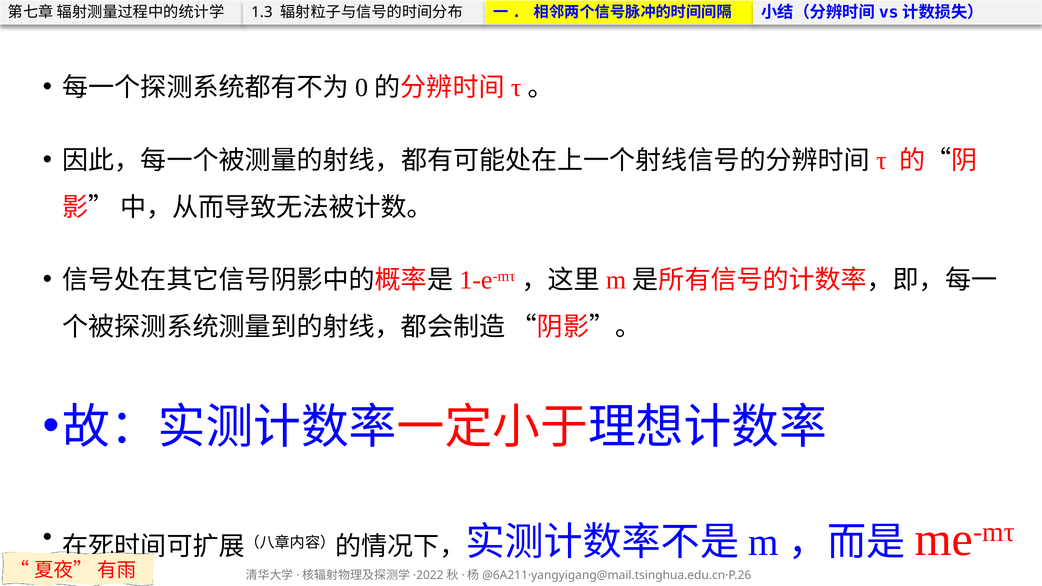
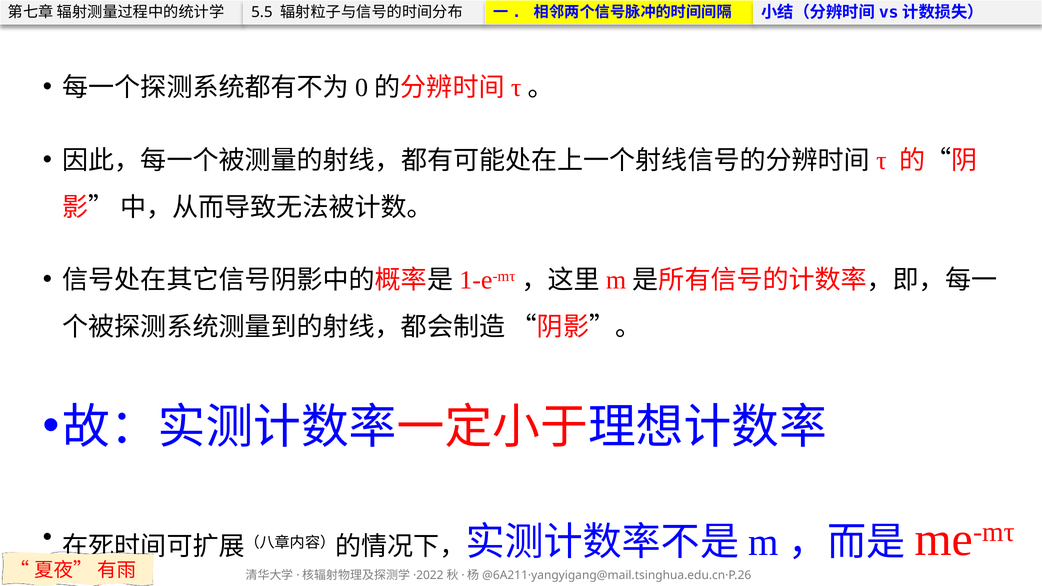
1.3: 1.3 -> 5.5 (262, 12)
